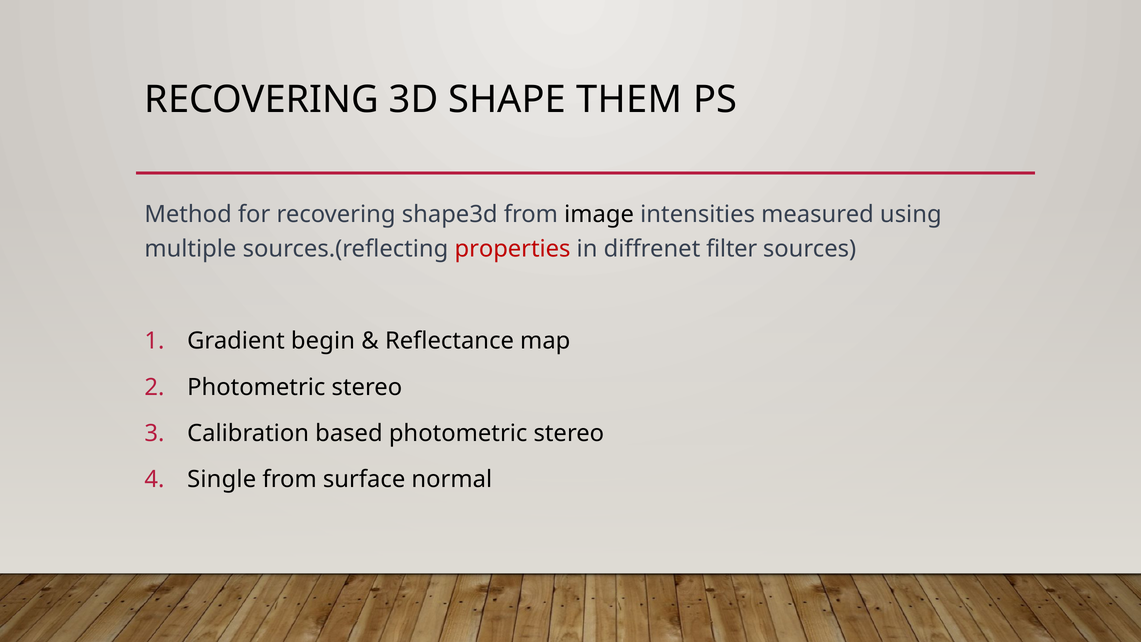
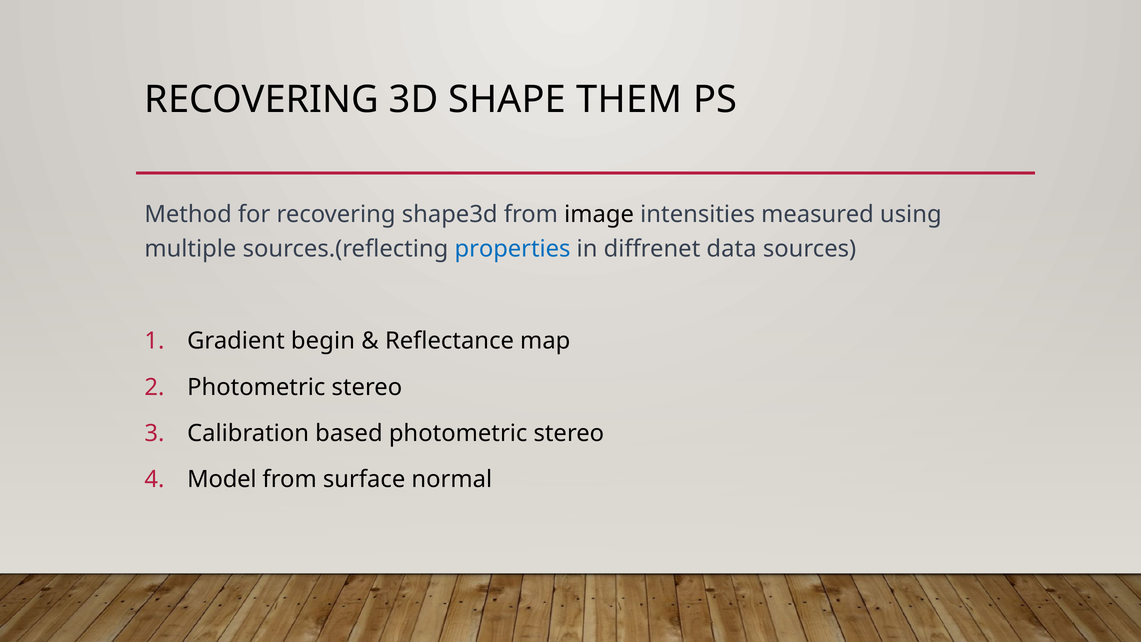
properties colour: red -> blue (512, 249)
filter: filter -> data (732, 249)
Single: Single -> Model (222, 479)
